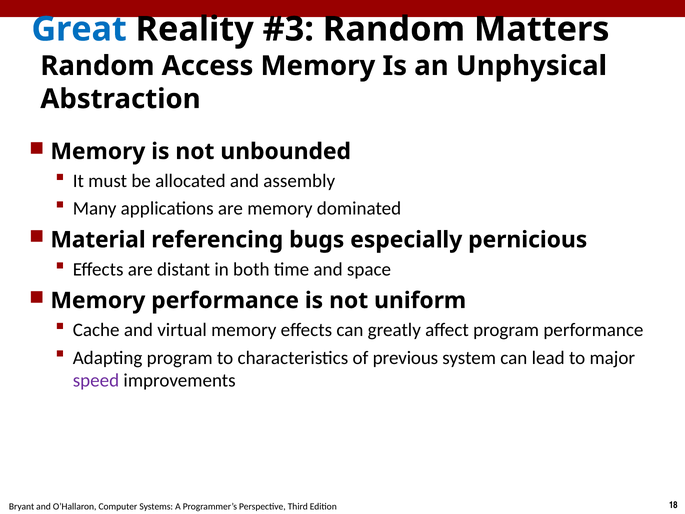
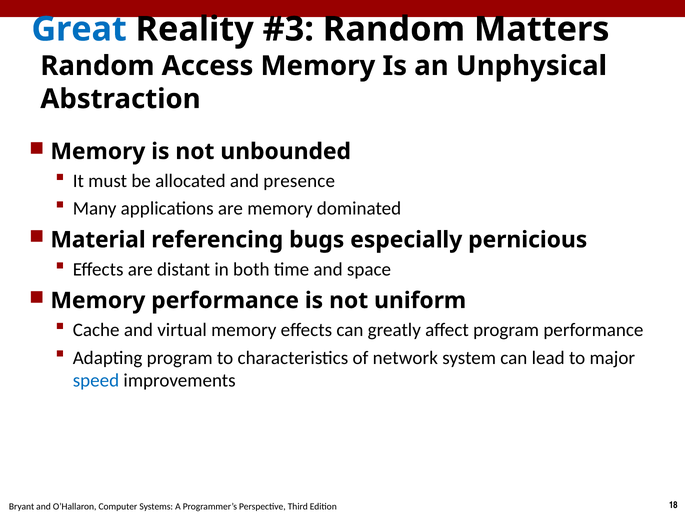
assembly: assembly -> presence (299, 181)
previous: previous -> network (405, 358)
speed colour: purple -> blue (96, 380)
